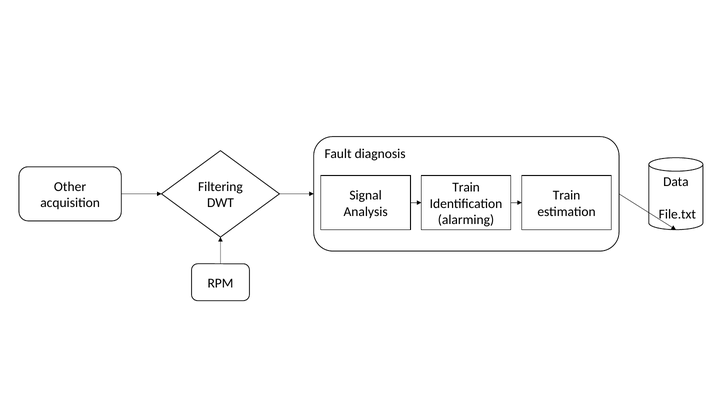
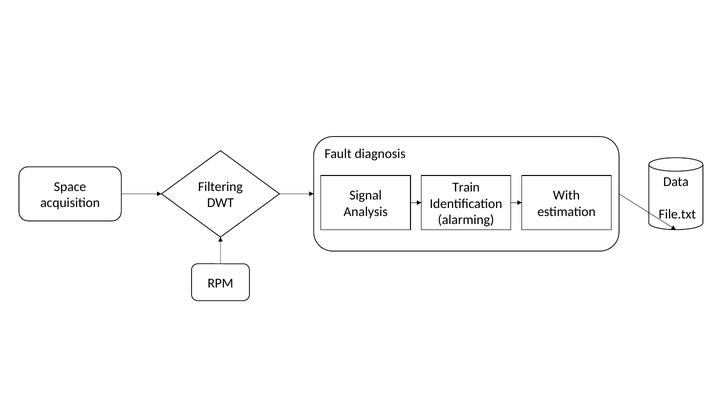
Other: Other -> Space (70, 187)
Train: Train -> With (566, 196)
